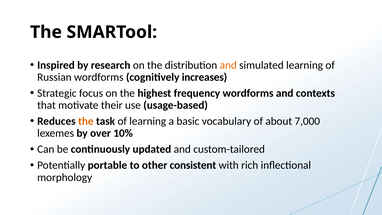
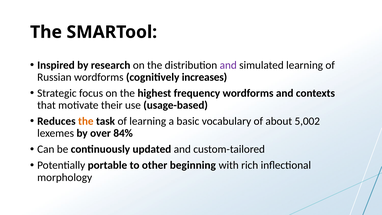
and colour: orange -> purple (228, 65)
7,000: 7,000 -> 5,002 (307, 121)
10%: 10% -> 84% (123, 133)
consistent: consistent -> beginning (193, 165)
